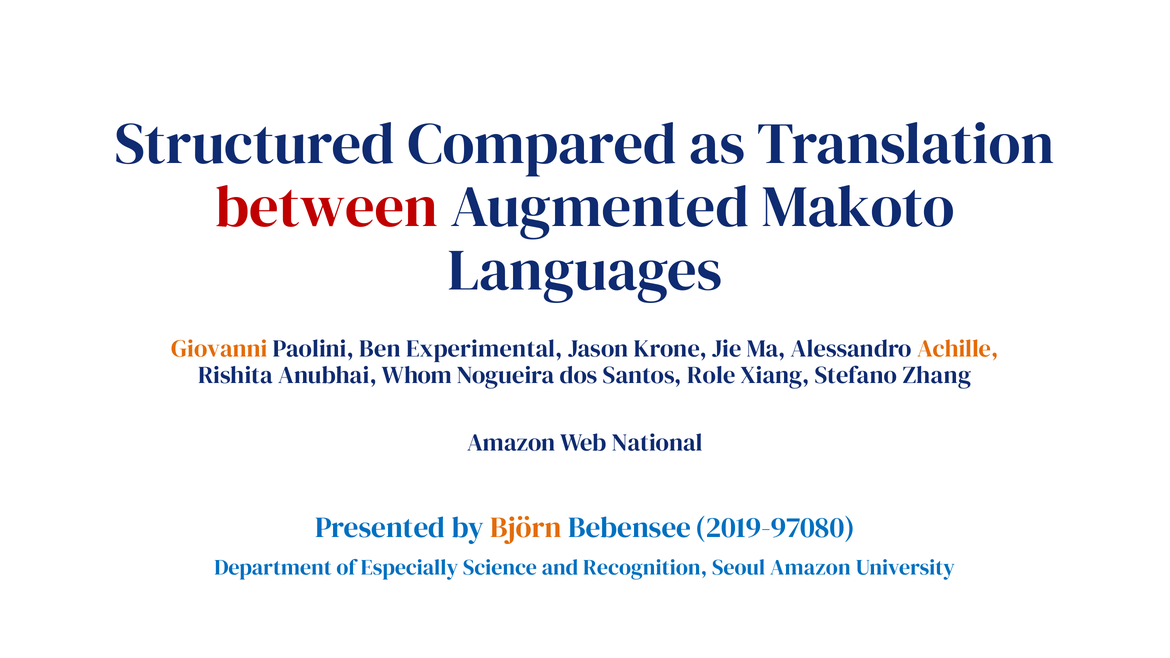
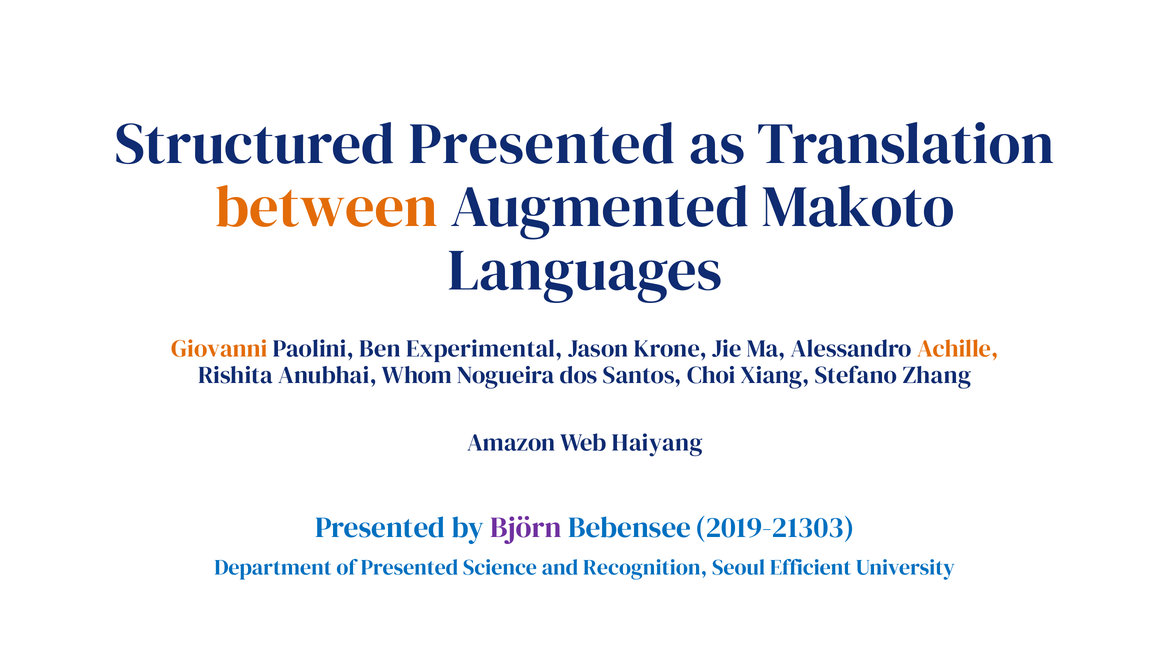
Structured Compared: Compared -> Presented (542, 144)
between colour: red -> orange (327, 207)
Role: Role -> Choi (711, 375)
National: National -> Haiyang (657, 443)
Björn colour: orange -> purple (526, 528)
2019-97080: 2019-97080 -> 2019-21303 (775, 528)
of Especially: Especially -> Presented (409, 568)
Seoul Amazon: Amazon -> Efficient (811, 568)
